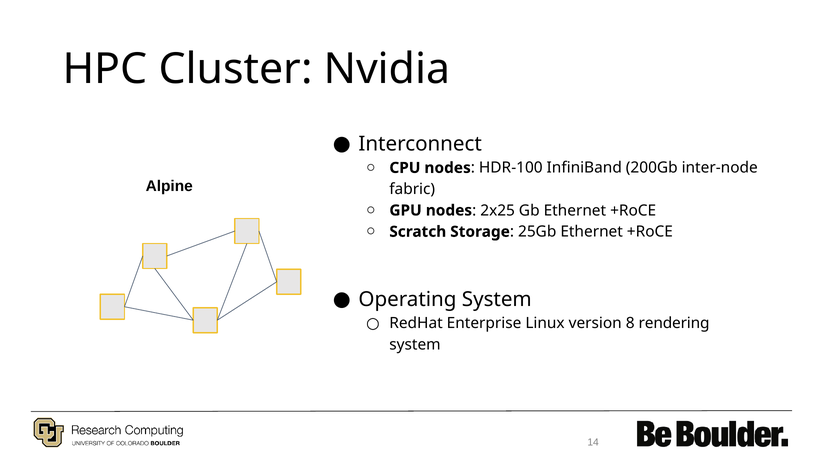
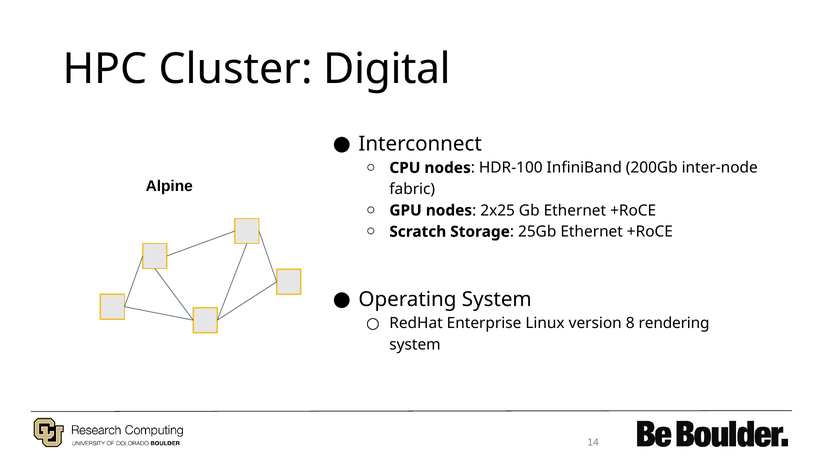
Nvidia: Nvidia -> Digital (387, 69)
